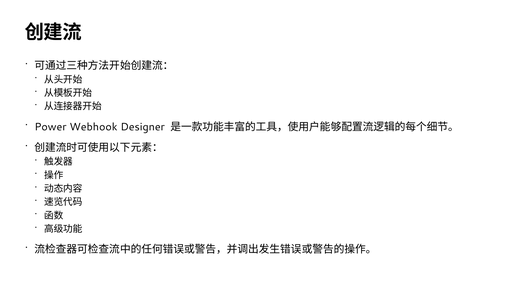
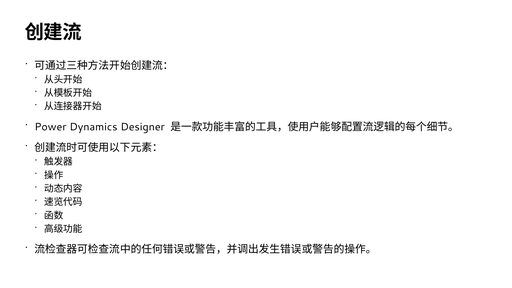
Webhook: Webhook -> Dynamics (93, 127)
